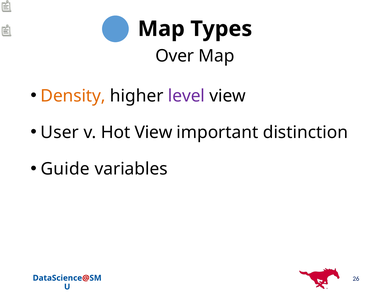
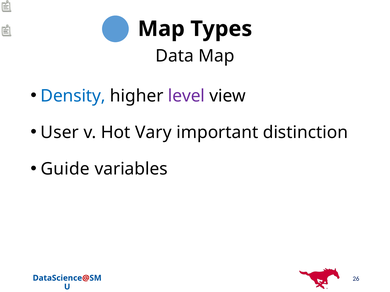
Over: Over -> Data (175, 56)
Density colour: orange -> blue (73, 96)
Hot View: View -> Vary (153, 133)
